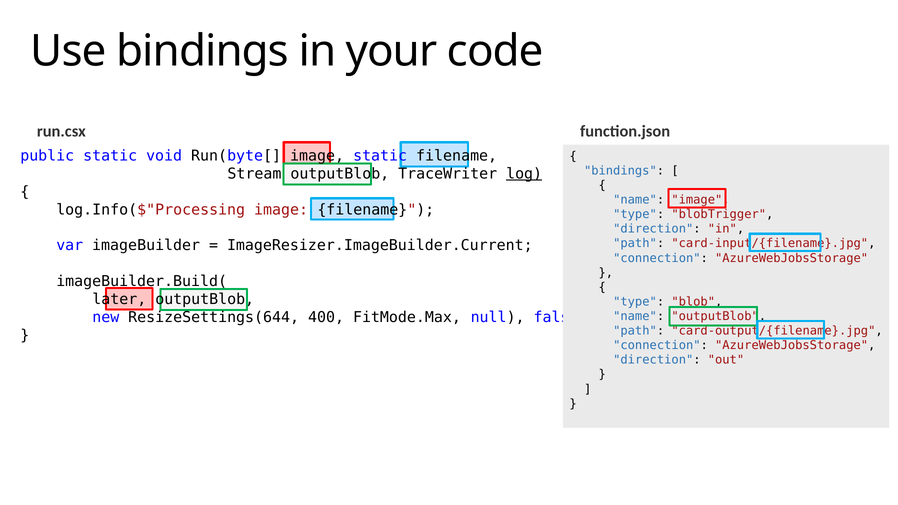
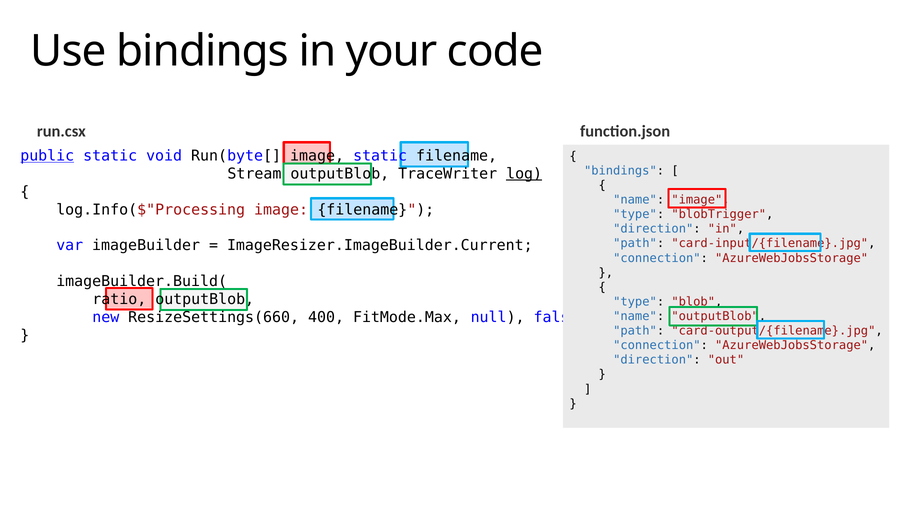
public underline: none -> present (47, 156)
later: later -> ratio (119, 299)
ResizeSettings(644: ResizeSettings(644 -> ResizeSettings(660 (214, 317)
